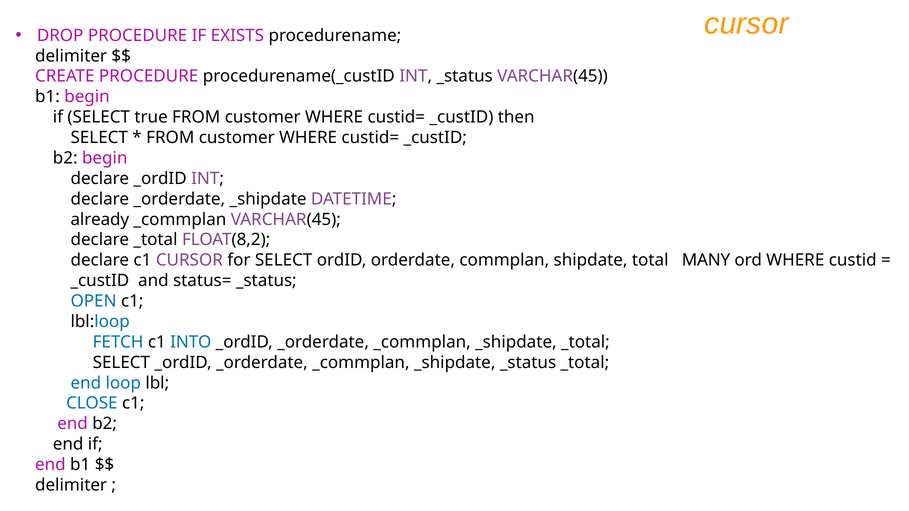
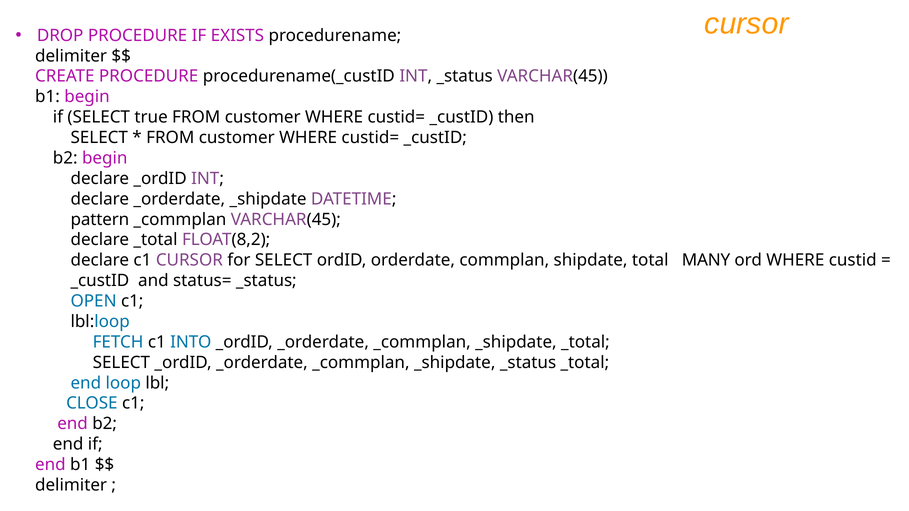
already: already -> pattern (100, 220)
